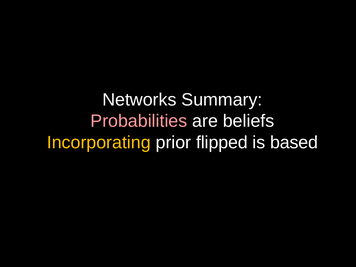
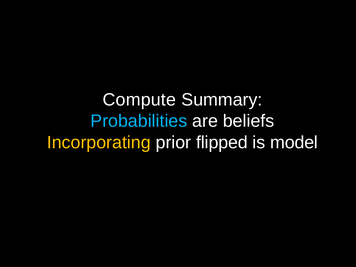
Networks: Networks -> Compute (139, 100)
Probabilities colour: pink -> light blue (139, 121)
based: based -> model (294, 142)
